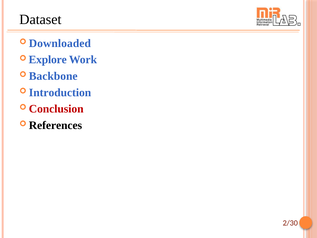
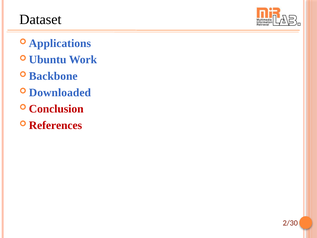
Downloaded: Downloaded -> Applications (60, 43)
Explore: Explore -> Ubuntu (48, 60)
Introduction: Introduction -> Downloaded (60, 92)
References colour: black -> red (55, 125)
